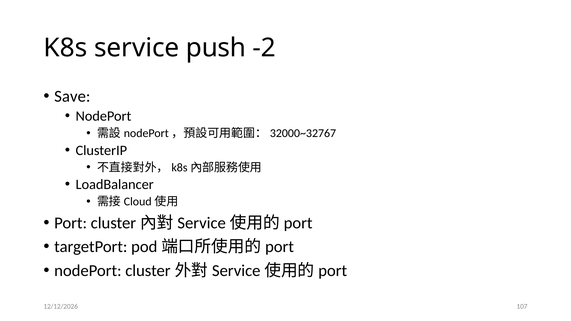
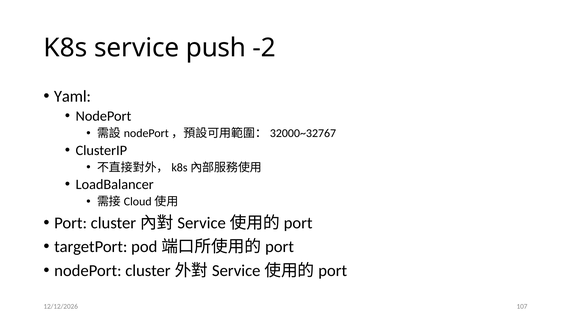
Save: Save -> Yaml (72, 97)
